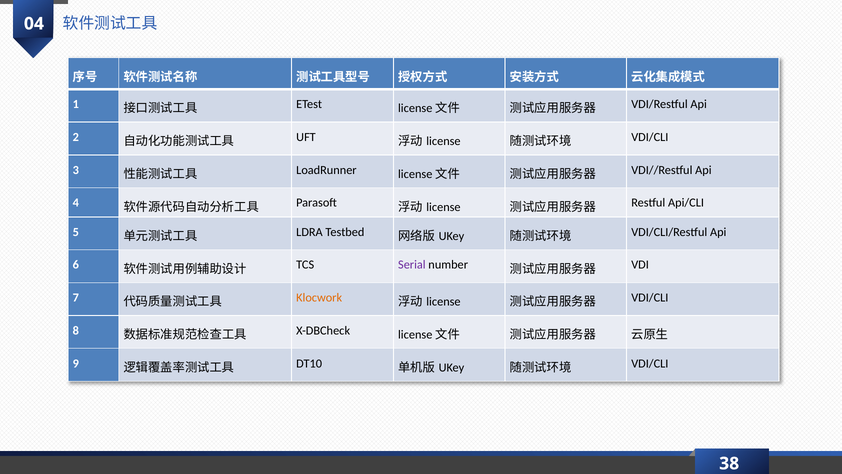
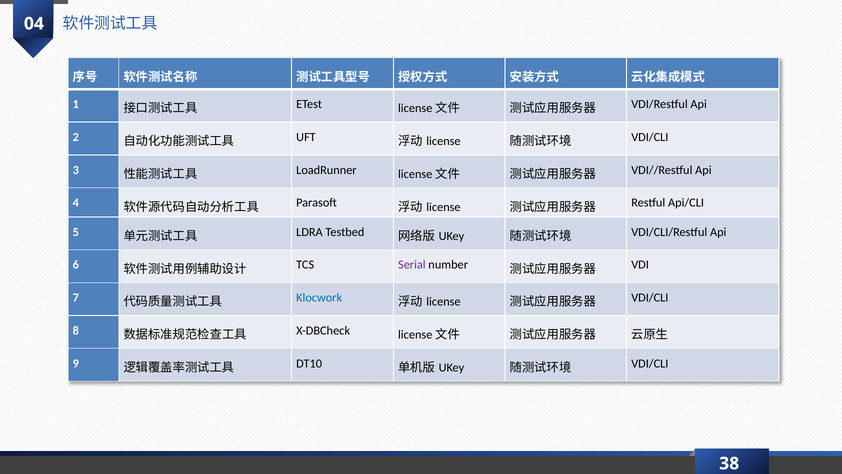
Klocwork colour: orange -> blue (319, 297)
